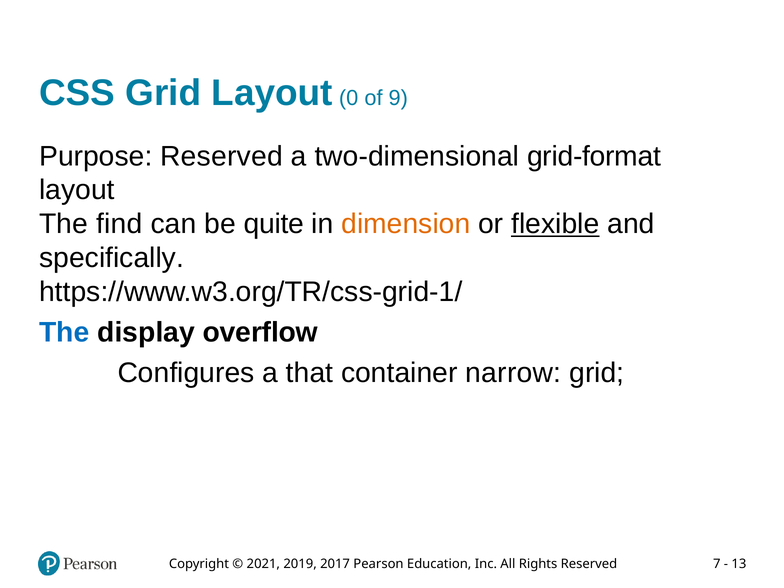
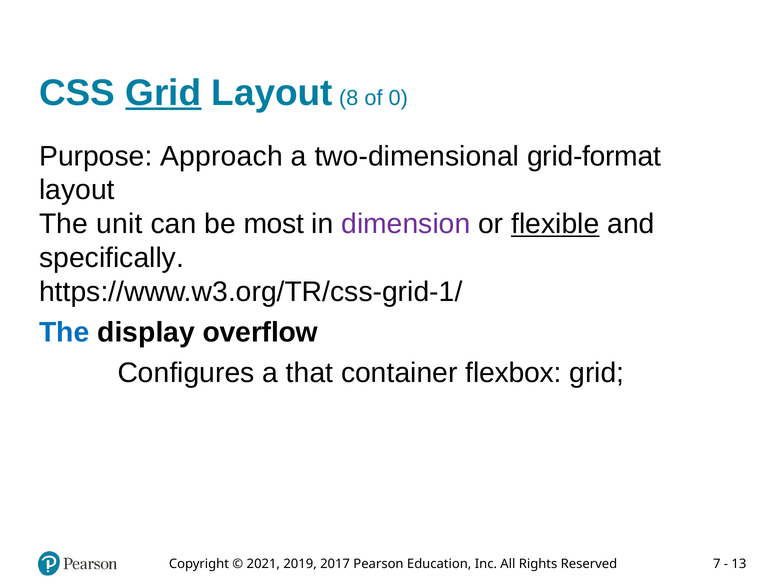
Grid underline: none -> present (163, 93)
0: 0 -> 8 (349, 98)
9: 9 -> 0 (398, 98)
Purpose Reserved: Reserved -> Approach (222, 156)
find: find -> unit (119, 224)
quite: quite -> most (274, 224)
dimension colour: orange -> purple (406, 224)
narrow: narrow -> flexbox (513, 373)
